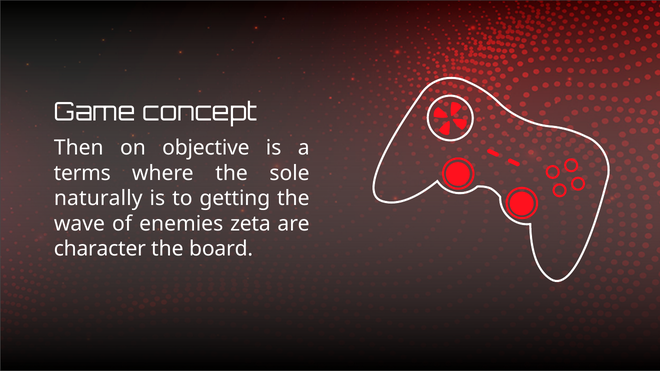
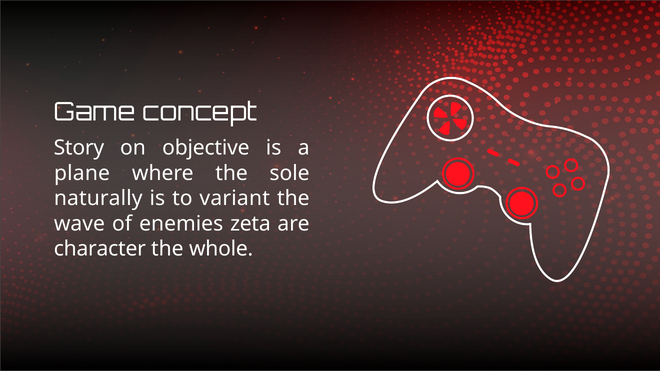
Then: Then -> Story (79, 148)
terms: terms -> plane (82, 173)
getting: getting -> variant (235, 199)
board: board -> whole (221, 249)
